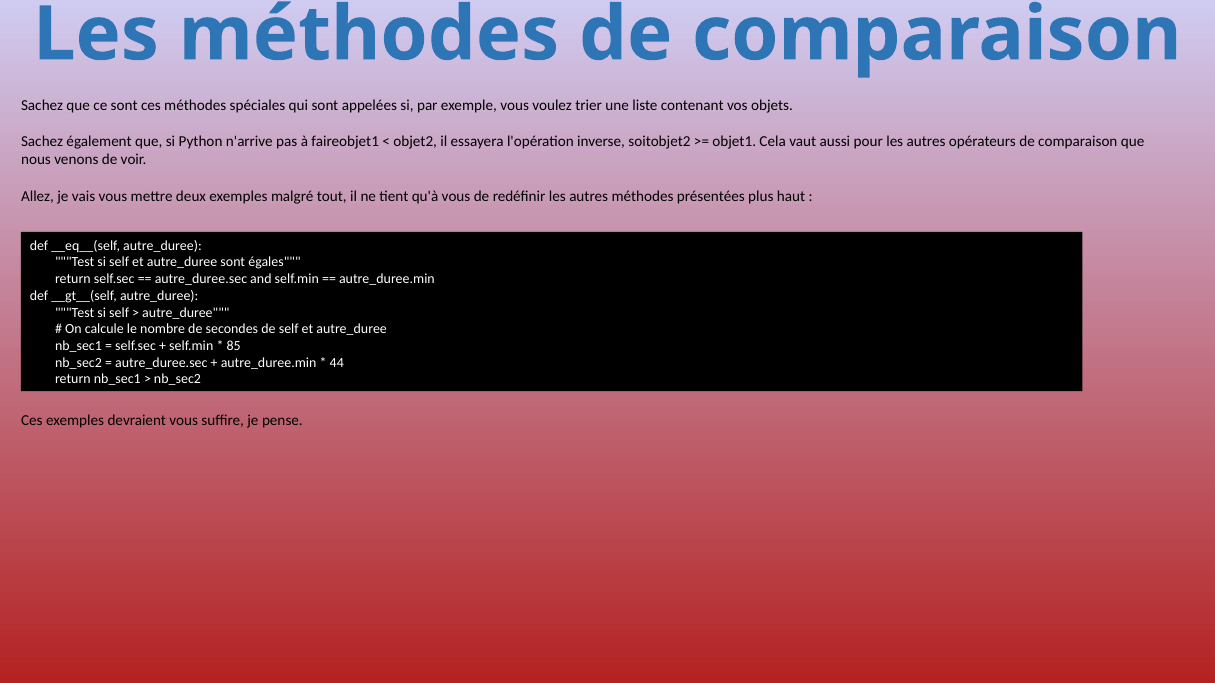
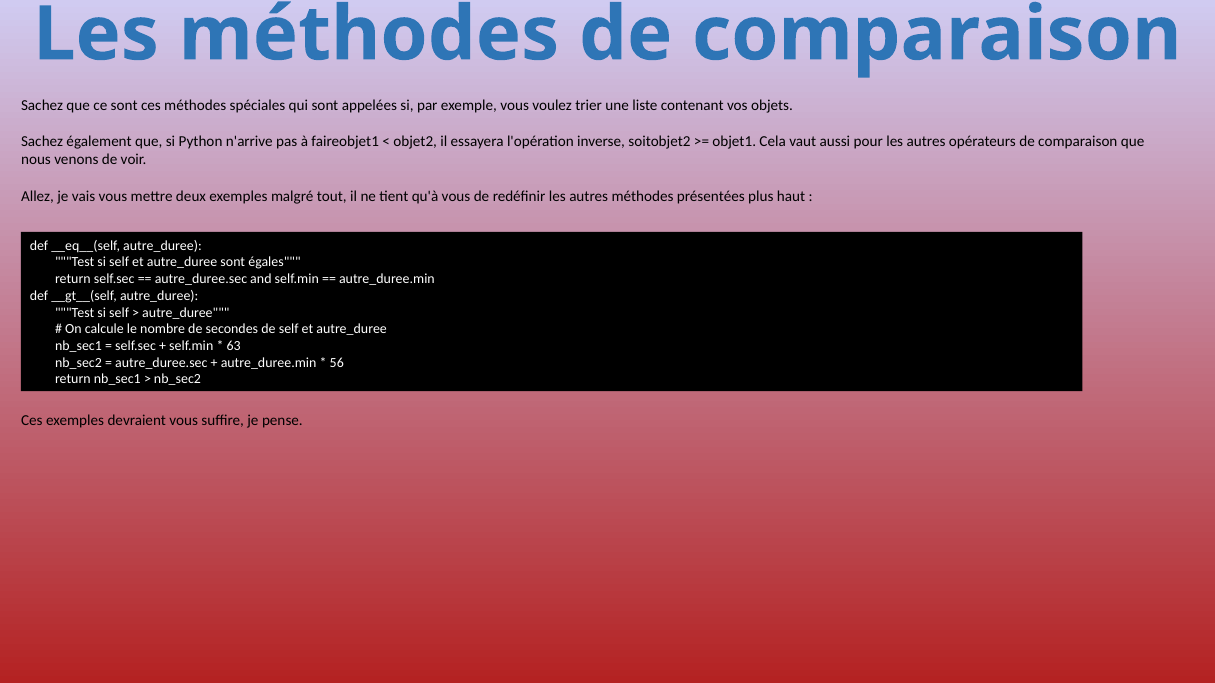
85: 85 -> 63 (234, 346)
44: 44 -> 56 (337, 363)
